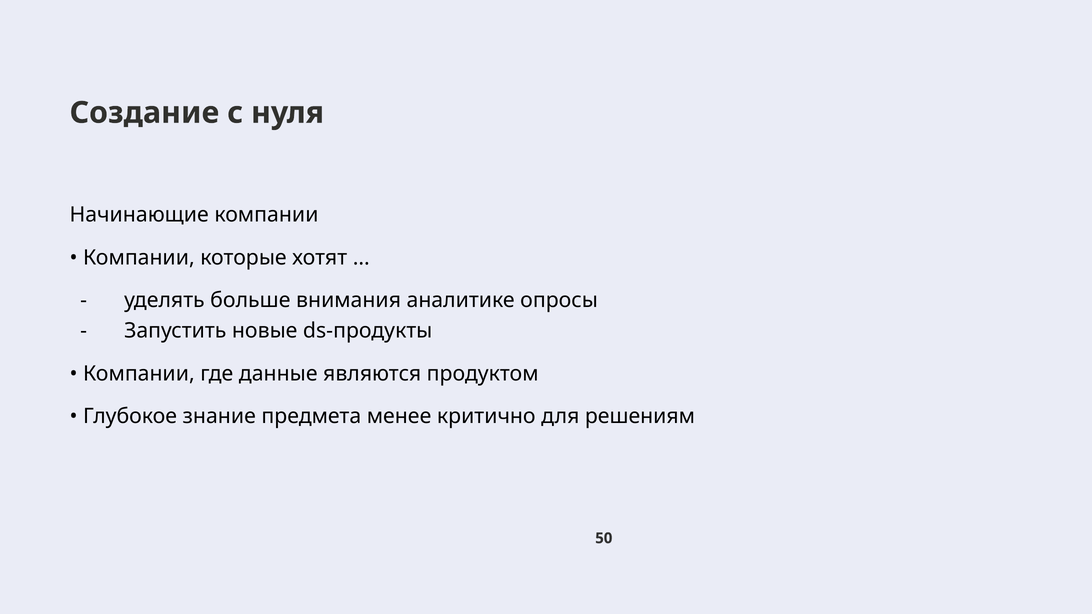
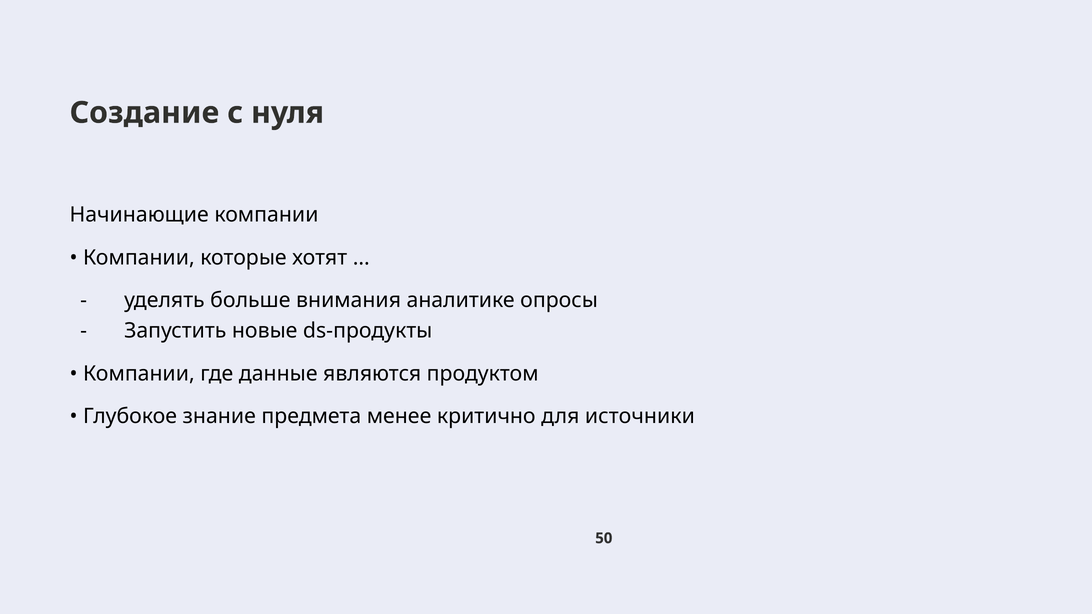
решениям: решениям -> источники (640, 416)
